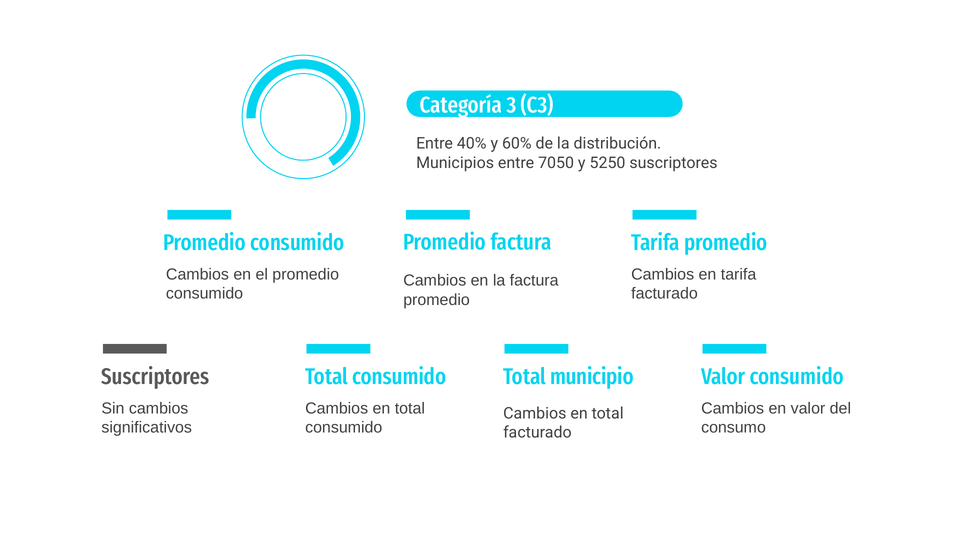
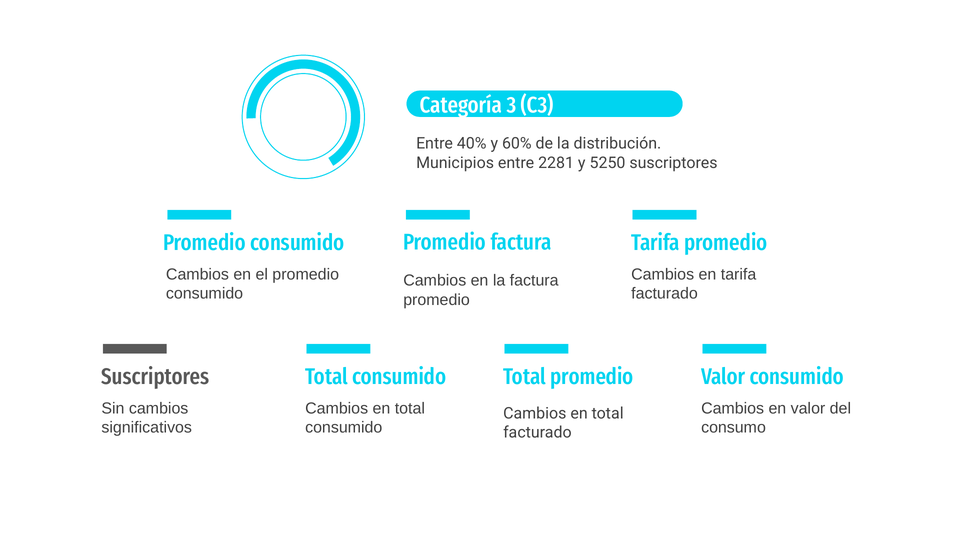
7050: 7050 -> 2281 (556, 163)
Total municipio: municipio -> promedio (592, 377)
